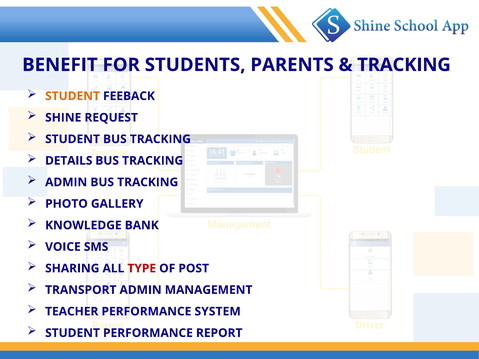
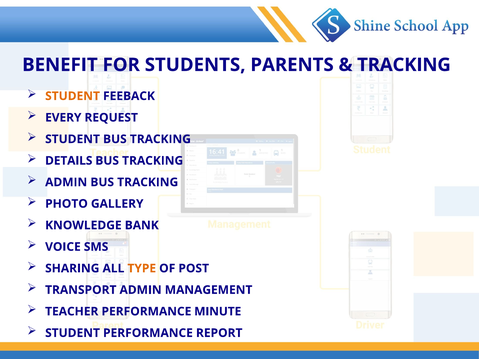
SHINE: SHINE -> EVERY (63, 118)
TYPE colour: red -> orange (142, 269)
SYSTEM: SYSTEM -> MINUTE (218, 312)
